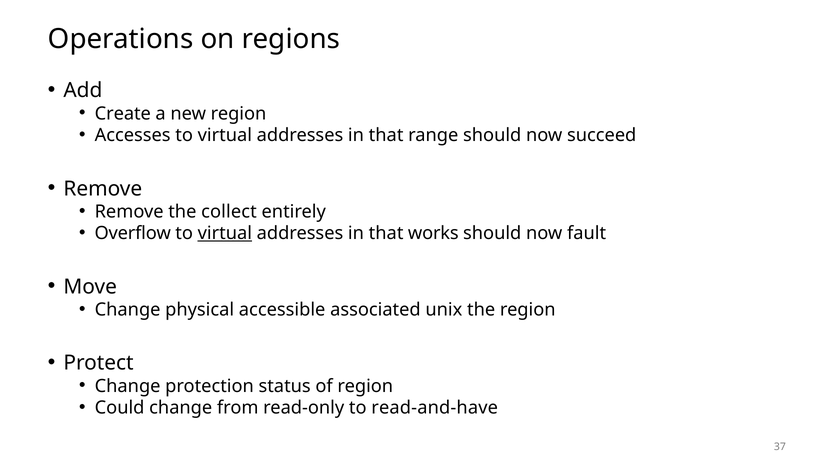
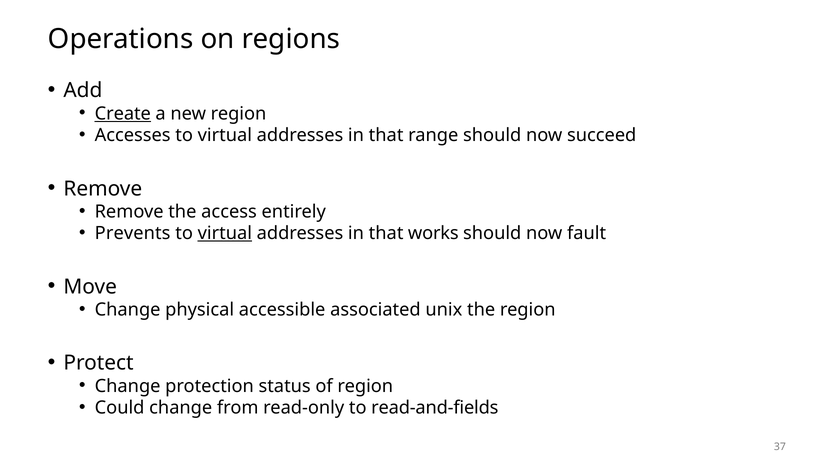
Create underline: none -> present (123, 114)
collect: collect -> access (229, 212)
Overflow: Overflow -> Prevents (133, 233)
read-and-have: read-and-have -> read-and-fields (435, 408)
